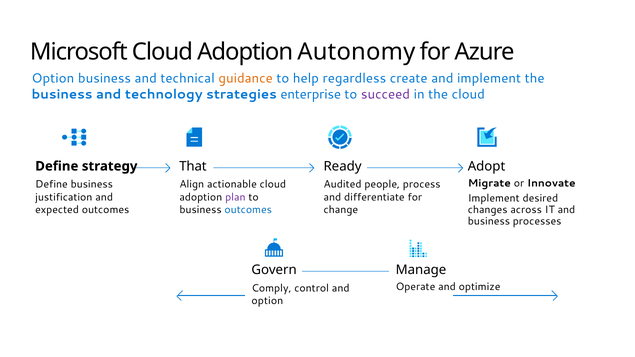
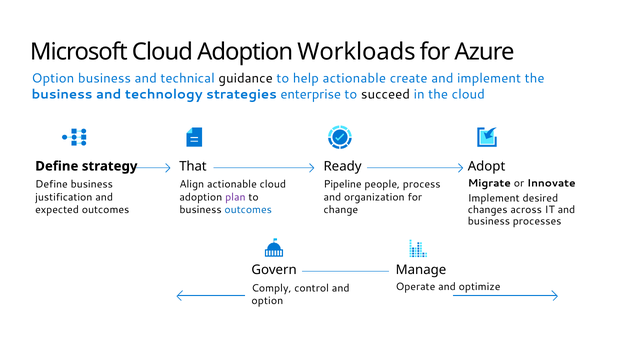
Autonomy: Autonomy -> Workloads (356, 52)
guidance colour: orange -> black (246, 78)
help regardless: regardless -> actionable (354, 78)
succeed colour: purple -> black (385, 94)
Audited: Audited -> Pipeline (343, 185)
differentiate: differentiate -> organization (374, 197)
